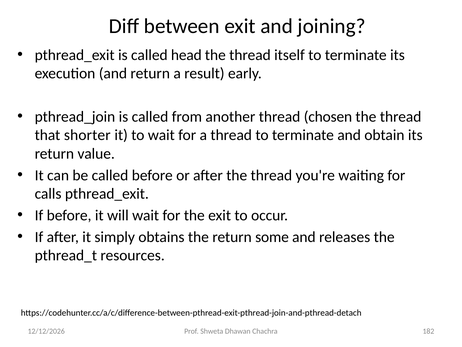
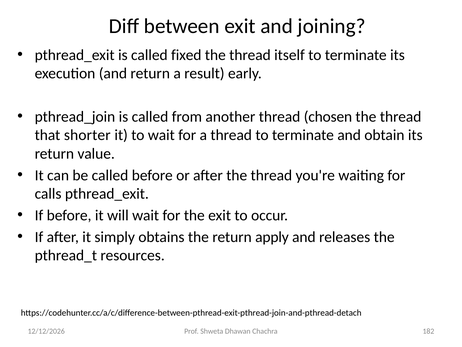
head: head -> fixed (186, 55)
some: some -> apply (272, 237)
